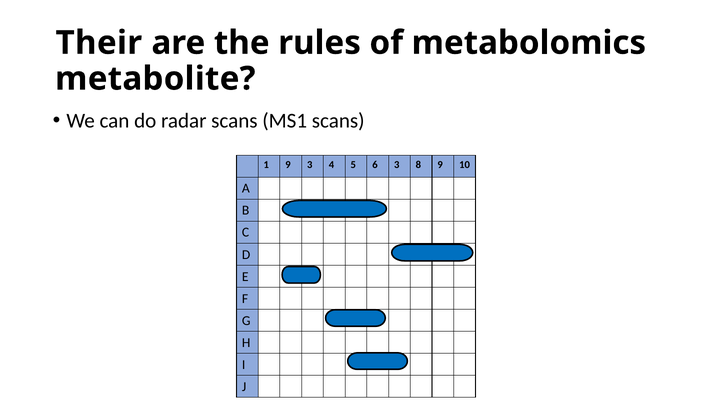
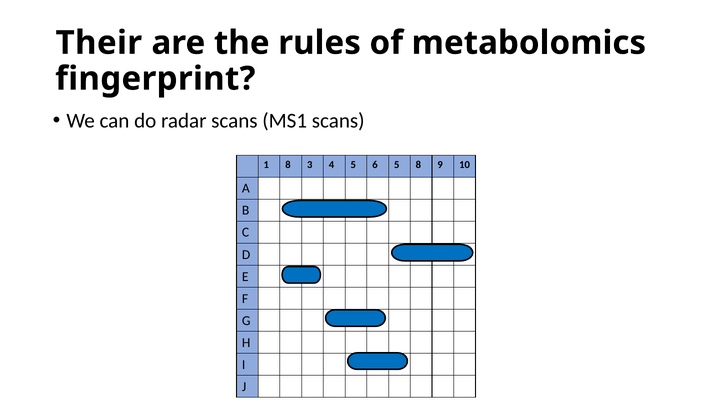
metabolite: metabolite -> fingerprint (155, 79)
1 9: 9 -> 8 (288, 164)
6 3: 3 -> 5 (397, 164)
